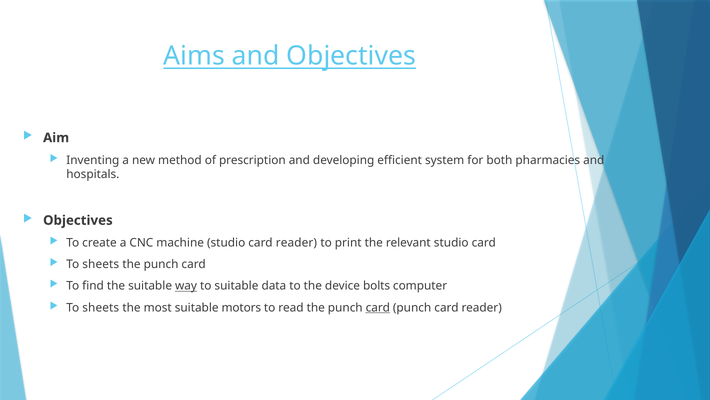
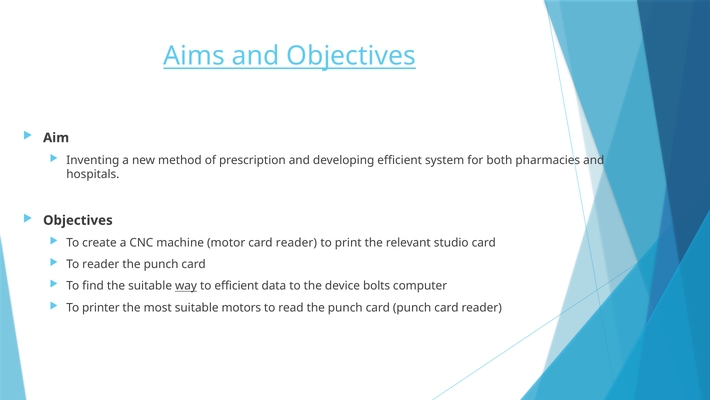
machine studio: studio -> motor (226, 242)
sheets: sheets -> reader (101, 264)
to suitable: suitable -> efficient (237, 286)
sheets: sheets -> printer (101, 307)
card underline: present -> none (378, 307)
